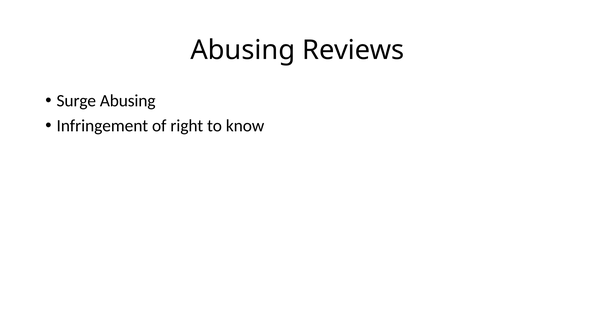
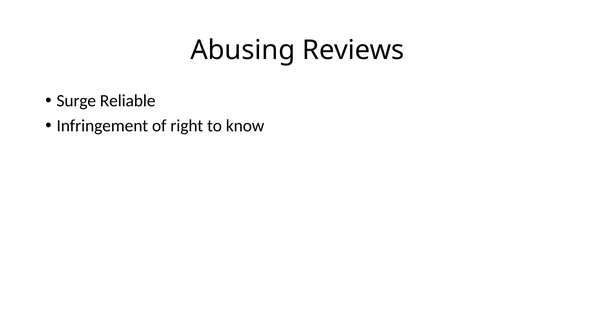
Surge Abusing: Abusing -> Reliable (128, 101)
